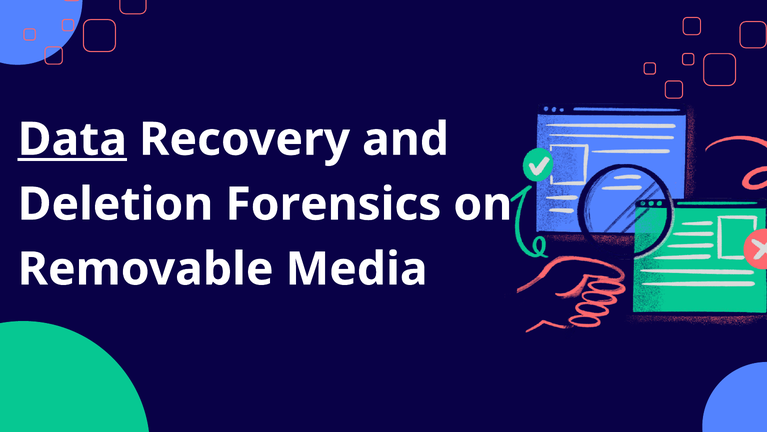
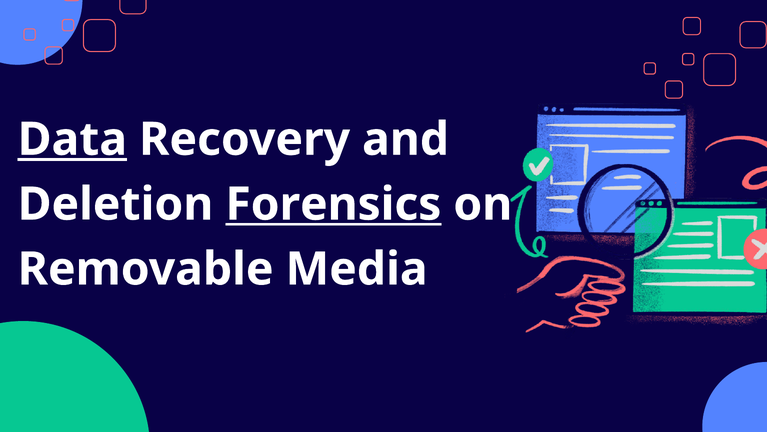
Forensics underline: none -> present (333, 204)
